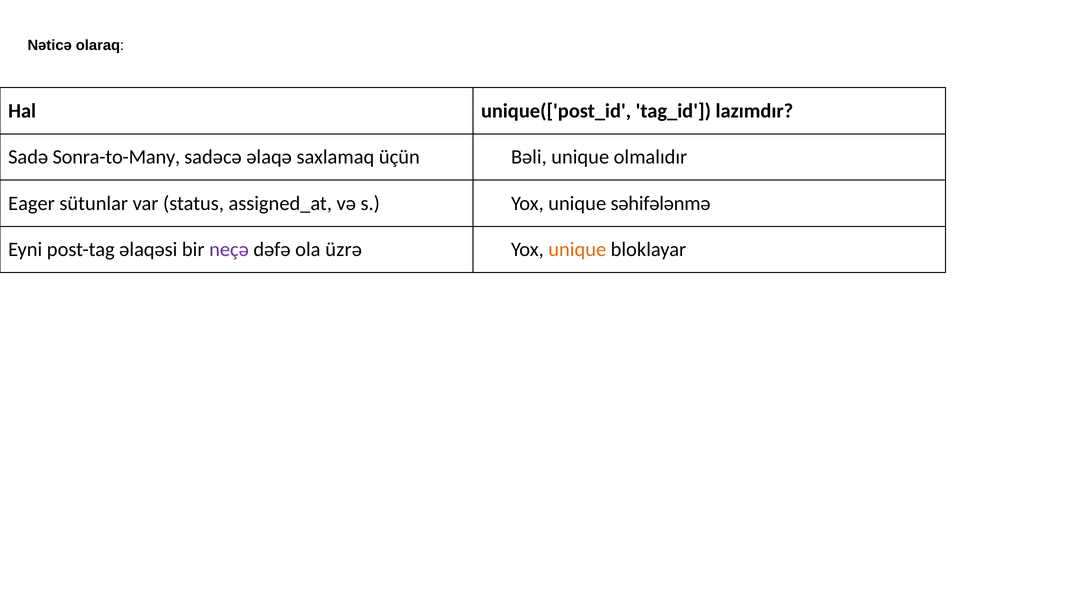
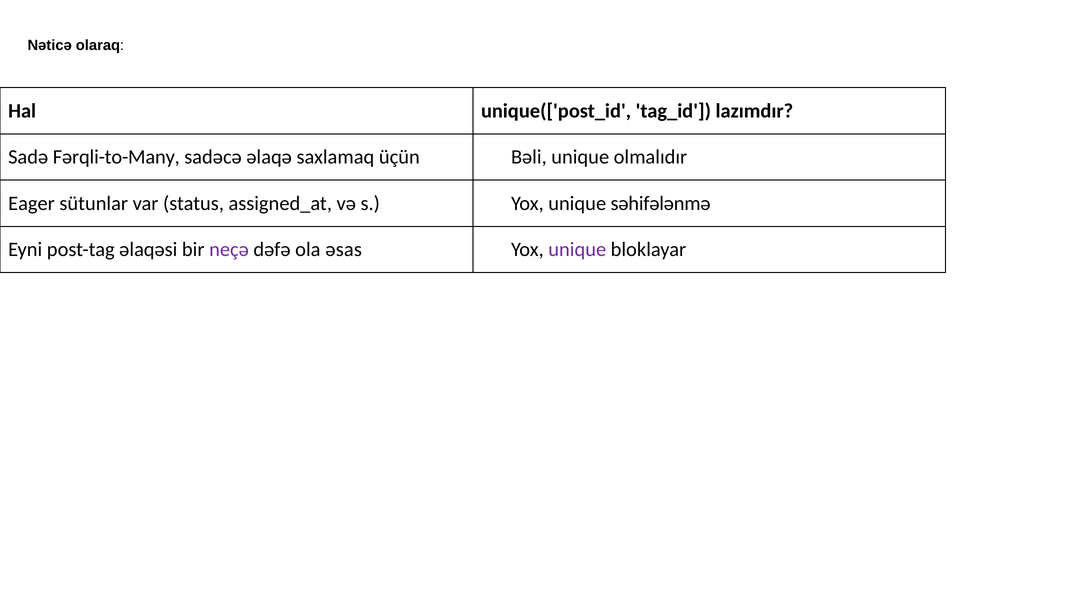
Sonra-to-Many: Sonra-to-Many -> Fərqli-to-Many (116, 157)
üzrə: üzrə -> əsas (344, 250)
unique colour: orange -> purple (577, 250)
